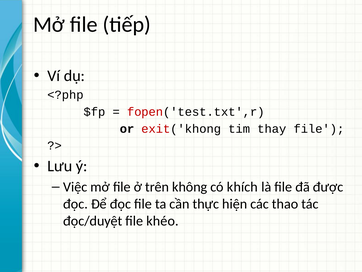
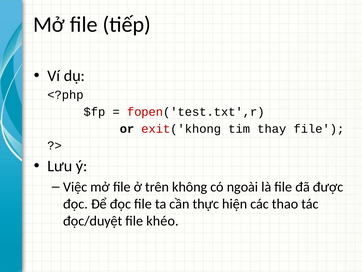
khích: khích -> ngoài (243, 187)
